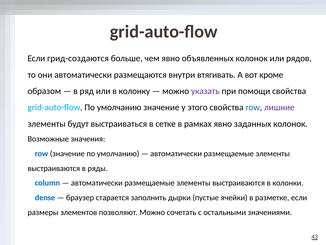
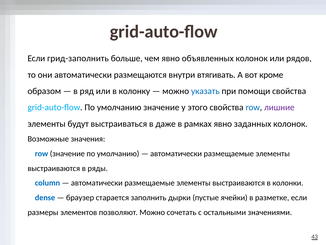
грид-создаются: грид-создаются -> грид-заполнить (78, 58)
указать colour: purple -> blue (205, 91)
сетке: сетке -> даже (166, 124)
